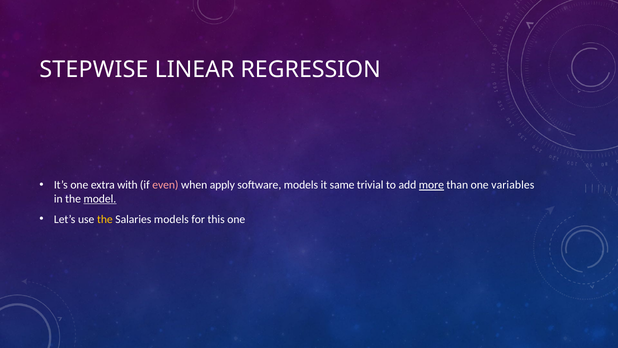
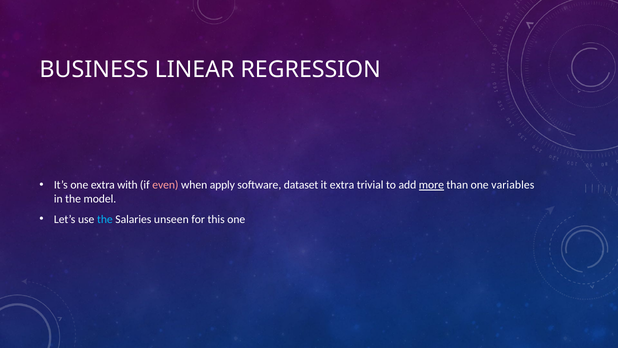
STEPWISE: STEPWISE -> BUSINESS (94, 69)
software models: models -> dataset (301, 185)
it same: same -> extra (342, 185)
model underline: present -> none (100, 199)
the colour: yellow -> light blue (105, 219)
Salaries models: models -> unseen (171, 219)
